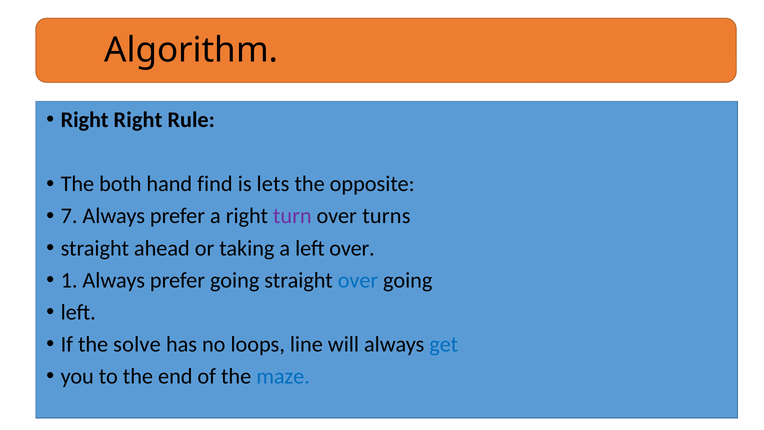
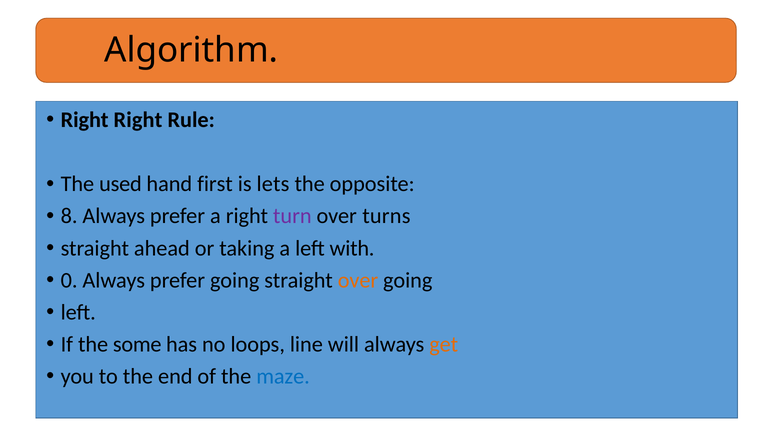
both: both -> used (120, 184)
find: find -> first (215, 184)
7: 7 -> 8 (69, 216)
left over: over -> with (352, 248)
1: 1 -> 0 (69, 280)
over colour: blue -> orange (358, 280)
solve: solve -> some (137, 344)
get colour: blue -> orange (444, 344)
